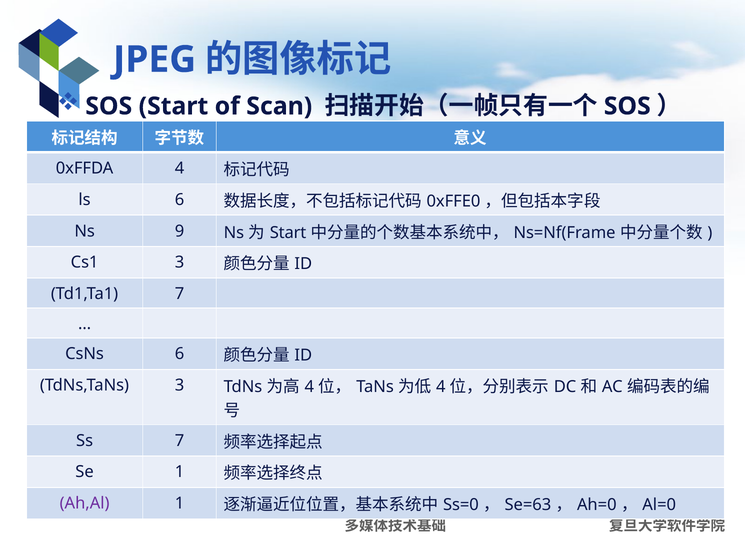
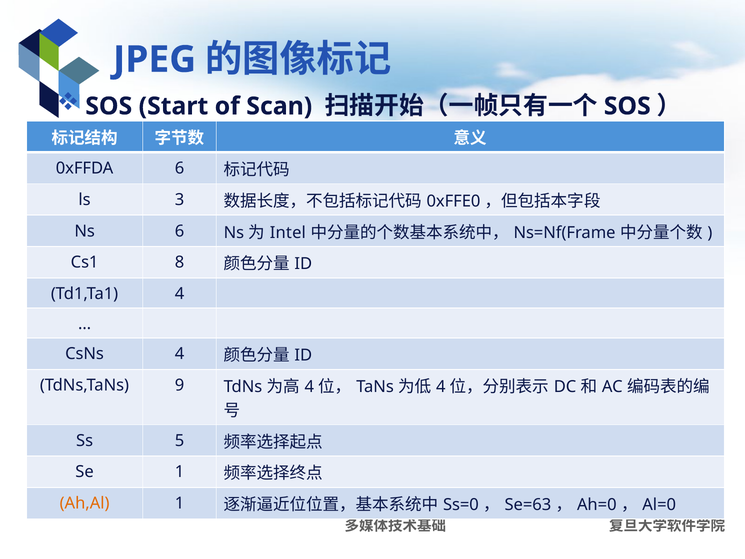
0xFFDA 4: 4 -> 6 (179, 168)
ls 6: 6 -> 3 (179, 200)
Ns 9: 9 -> 6 (179, 231)
Start: Start -> Intel (288, 232)
Cs1 3: 3 -> 8 (179, 262)
Td1,Ta1 7: 7 -> 4 (179, 294)
CsNs 6: 6 -> 4 (179, 354)
TdNs,TaNs 3: 3 -> 9 (179, 385)
Ss 7: 7 -> 5 (179, 440)
Ah,Al colour: purple -> orange (85, 503)
